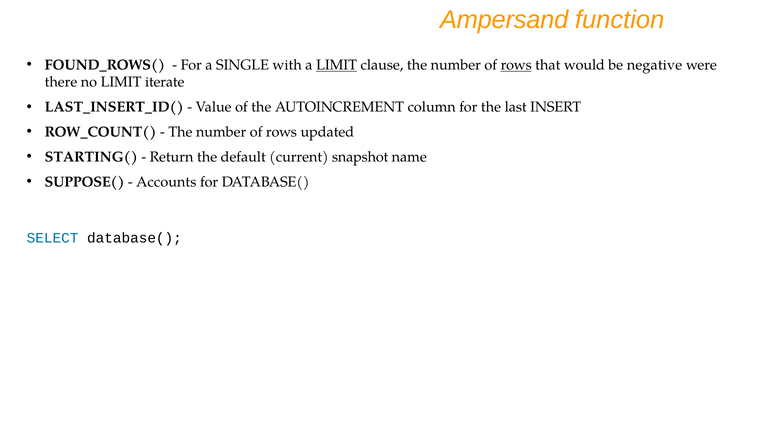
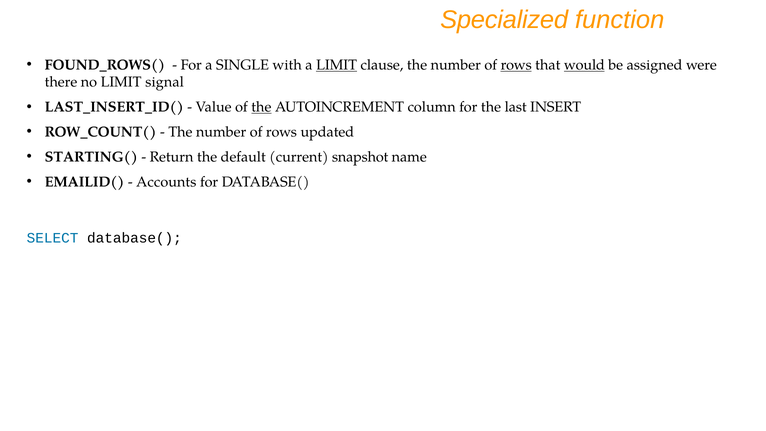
Ampersand: Ampersand -> Specialized (504, 20)
would underline: none -> present (584, 65)
negative: negative -> assigned (655, 65)
iterate: iterate -> signal (165, 82)
the underline: none -> present (261, 107)
SUPPOSE(: SUPPOSE( -> EMAILID( (85, 182)
